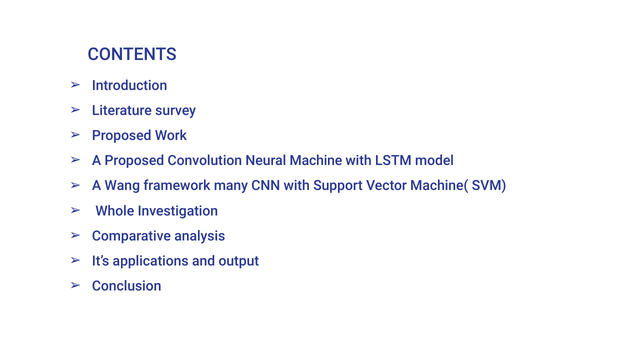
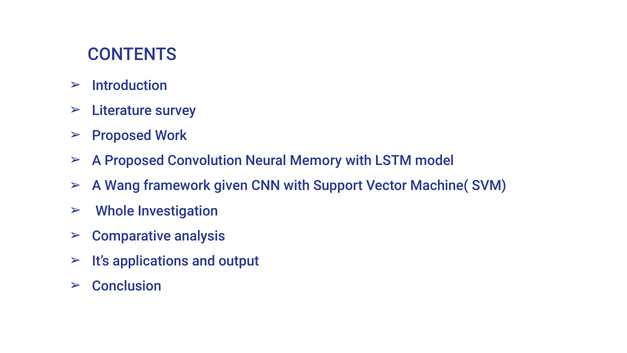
Machine: Machine -> Memory (316, 161)
many: many -> given (231, 186)
